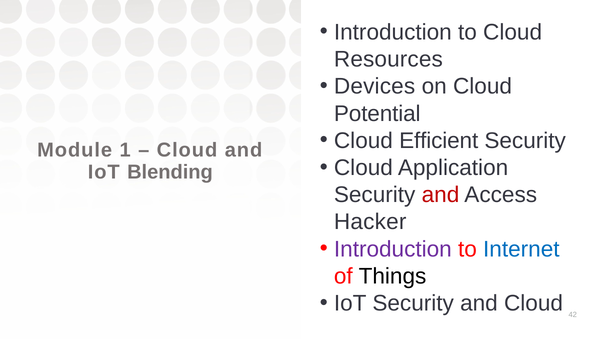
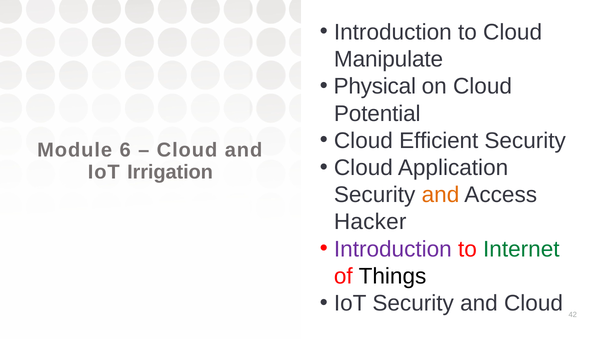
Resources: Resources -> Manipulate (389, 59)
Devices: Devices -> Physical (375, 86)
1: 1 -> 6 (125, 150)
Blending: Blending -> Irrigation (170, 172)
and colour: red -> orange (441, 195)
Internet colour: blue -> green (521, 249)
